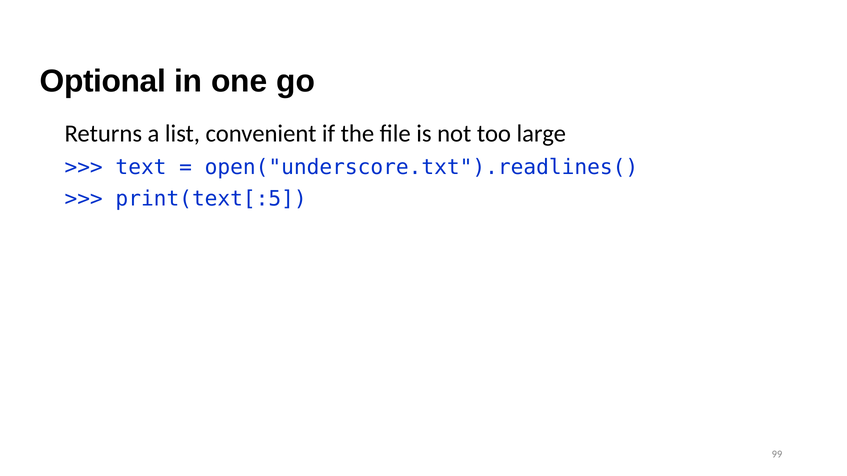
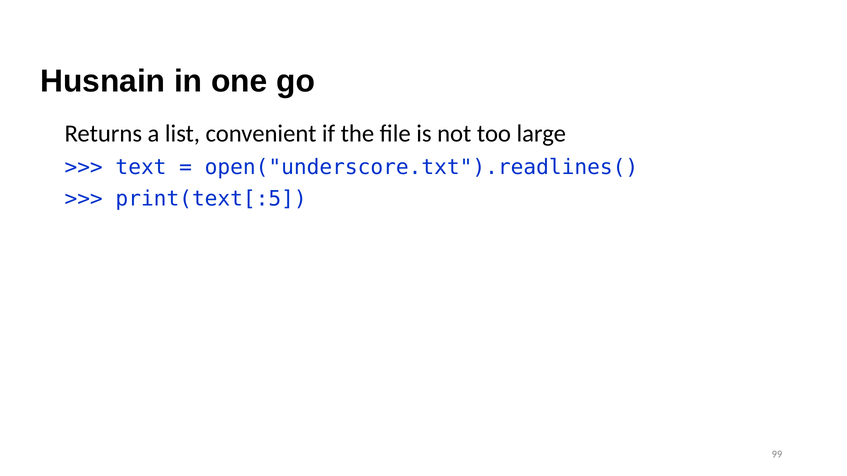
Optional: Optional -> Husnain (103, 82)
